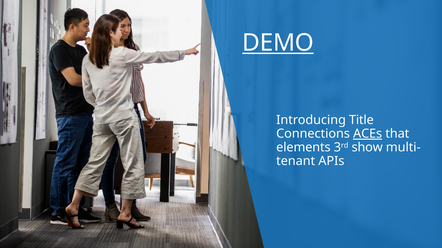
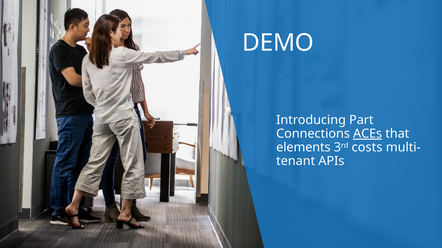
DEMO underline: present -> none (278, 43)
Title: Title -> Part (361, 120)
show: show -> costs (367, 148)
